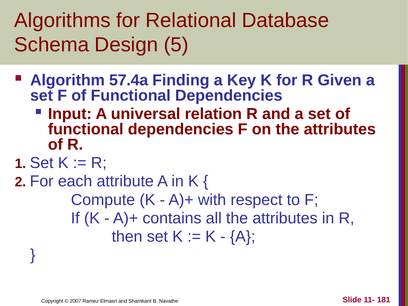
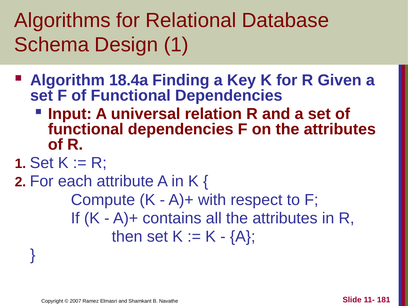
Design 5: 5 -> 1 (176, 45)
57.4a: 57.4a -> 18.4a (129, 80)
